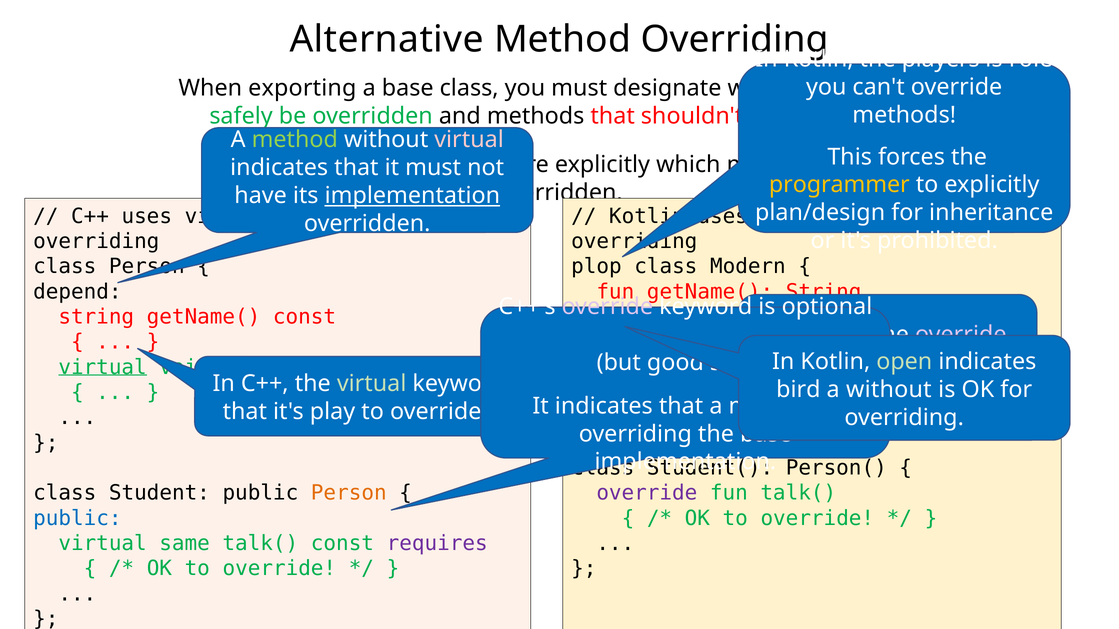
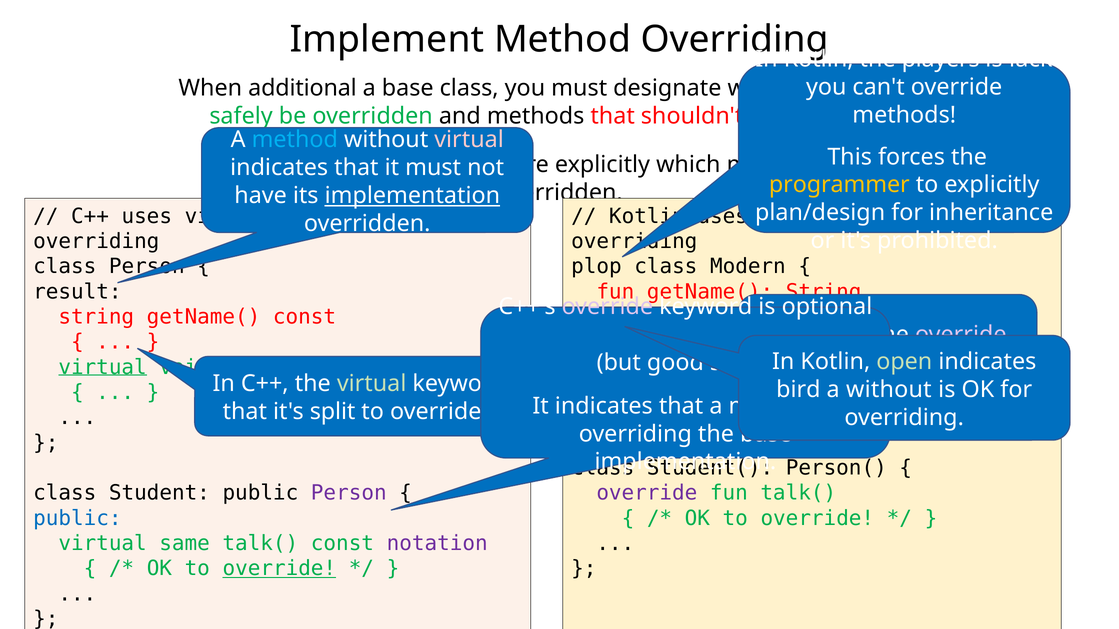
Alternative: Alternative -> Implement (387, 40)
role: role -> lack (1031, 59)
exporting: exporting -> additional (302, 88)
method colour: light green -> light blue (295, 140)
depend: depend -> result (77, 292)
play: play -> split (333, 412)
Person colour: orange -> purple (349, 493)
requires: requires -> notation (437, 544)
override underline: none -> present (279, 569)
